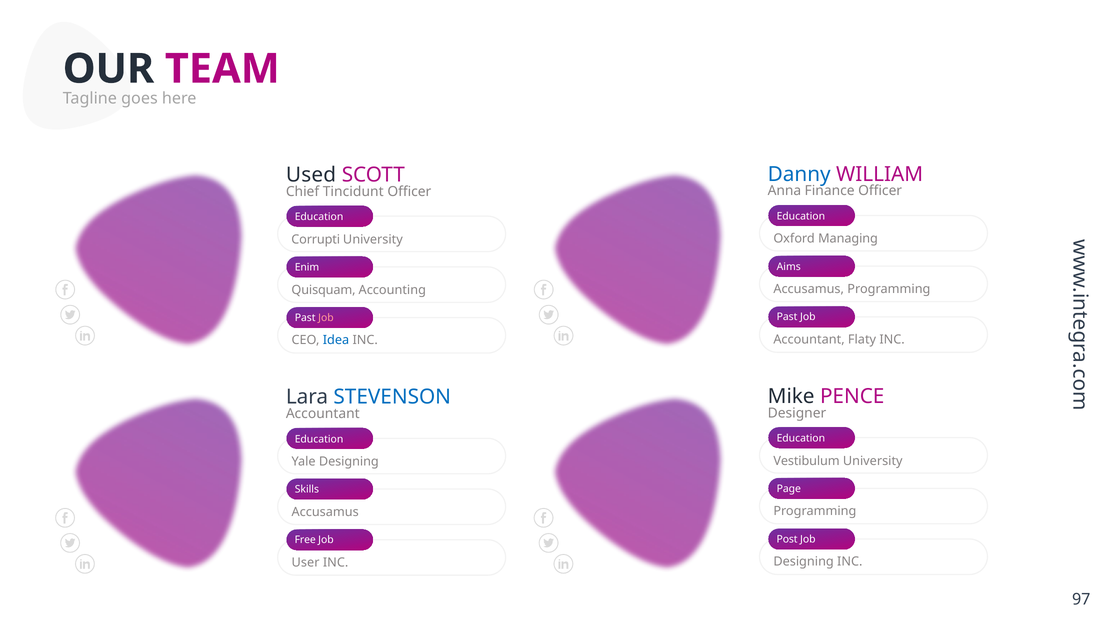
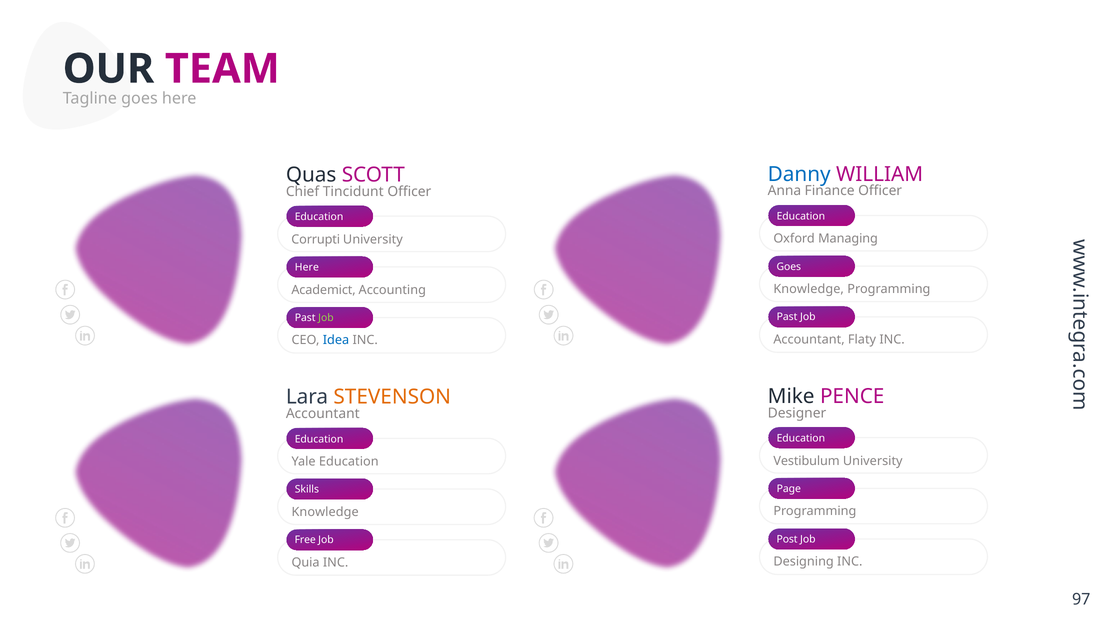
Used: Used -> Quas (311, 175)
Aims: Aims -> Goes (789, 266)
Enim: Enim -> Here (307, 267)
Accusamus: Accusamus -> Knowledge (809, 289)
Quisquam: Quisquam -> Academict (324, 290)
Job colour: pink -> light green (326, 318)
STEVENSON colour: blue -> orange (392, 397)
Yale Designing: Designing -> Education (349, 461)
Accusamus: Accusamus -> Knowledge (325, 512)
User: User -> Quia (306, 562)
